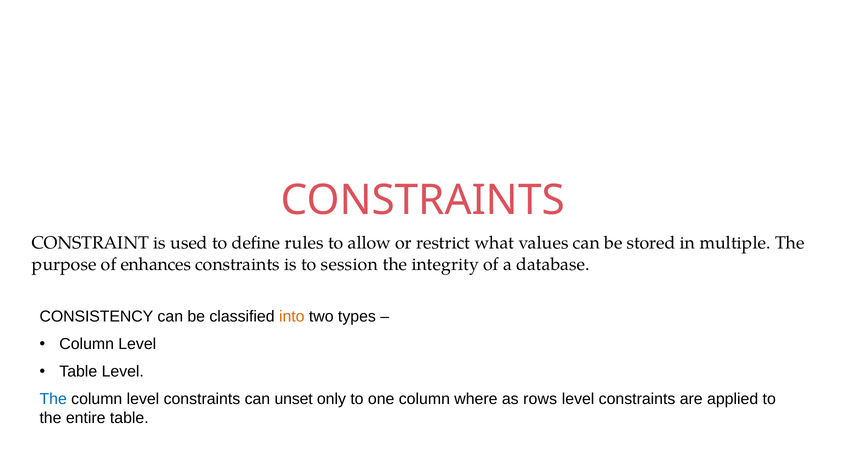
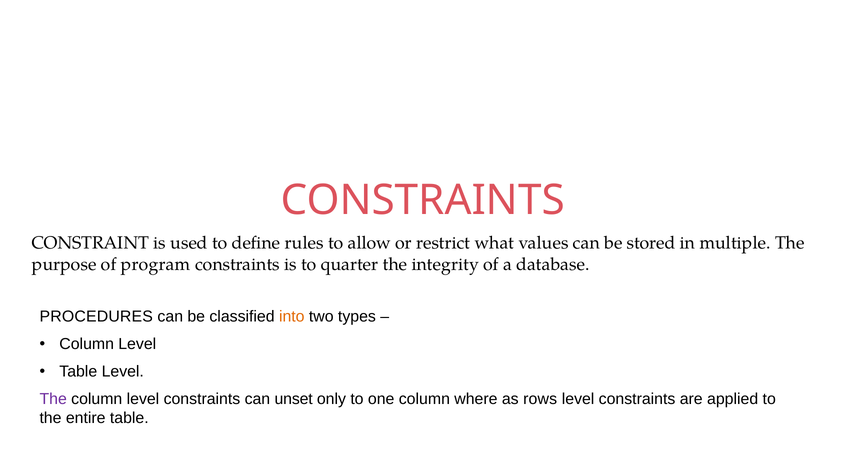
enhances: enhances -> program (156, 264)
session: session -> quarter (350, 264)
CONSISTENCY: CONSISTENCY -> PROCEDURES (96, 317)
The colour: blue -> purple (53, 399)
